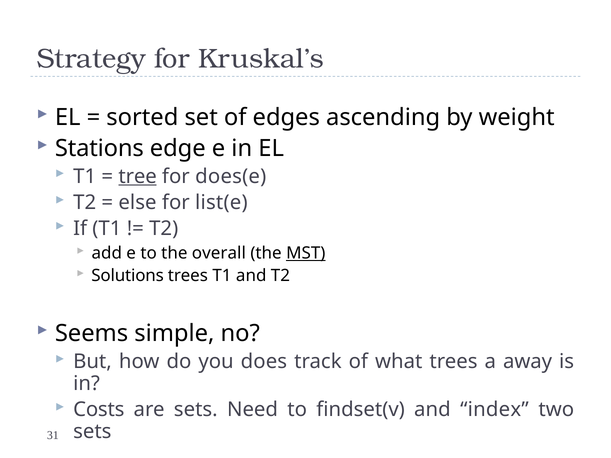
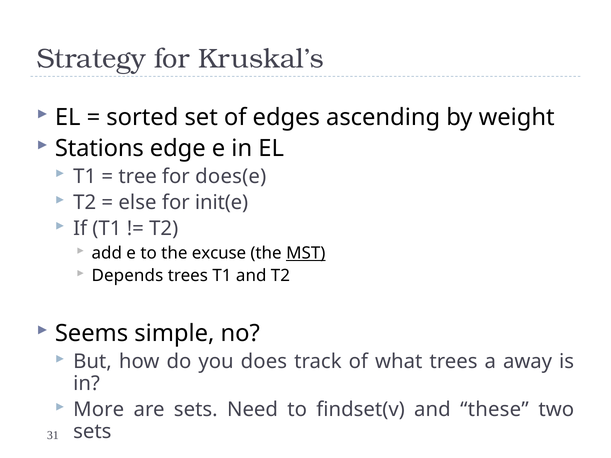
tree underline: present -> none (138, 176)
list(e: list(e -> init(e (222, 203)
overall: overall -> excuse (219, 253)
Solutions: Solutions -> Depends (127, 276)
Costs: Costs -> More (99, 410)
index: index -> these (494, 410)
